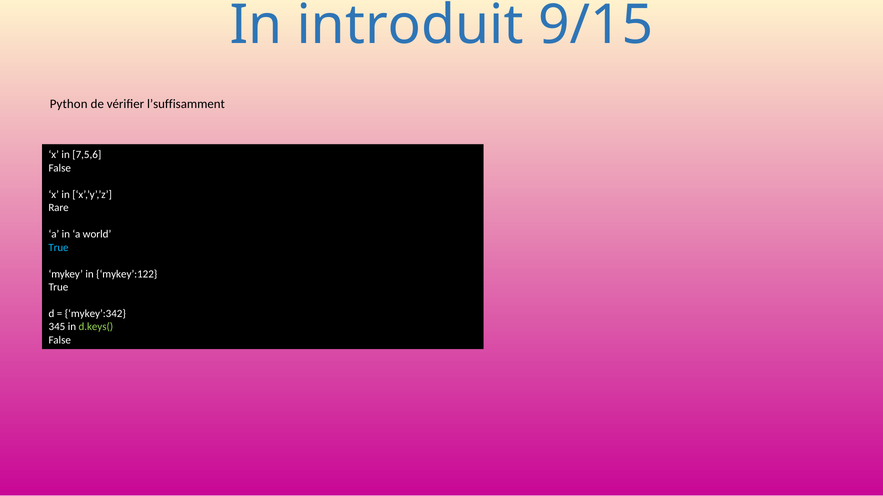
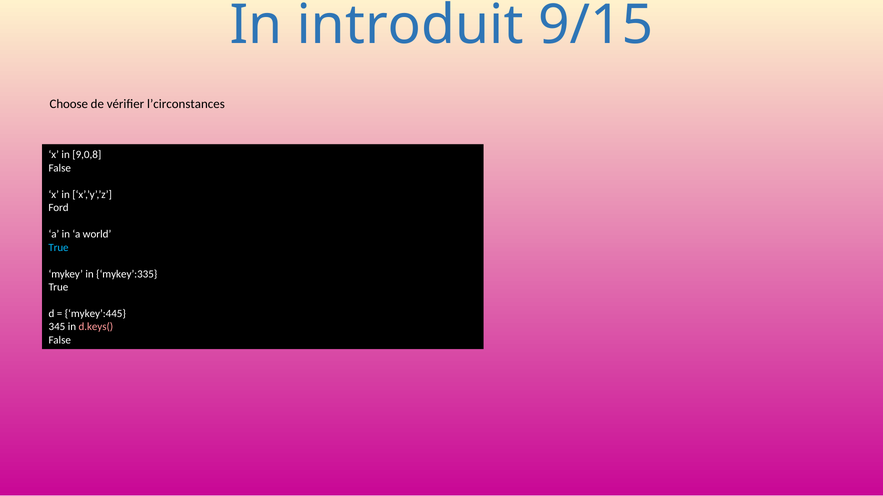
Python: Python -> Choose (69, 104)
l’suffisamment: l’suffisamment -> l’circonstances (186, 104)
7,5,6: 7,5,6 -> 9,0,8 (87, 155)
Rare: Rare -> Ford (59, 208)
mykey’:122: mykey’:122 -> mykey’:335 (127, 274)
mykey’:342: mykey’:342 -> mykey’:445 (95, 314)
d.keys( colour: light green -> pink (96, 327)
